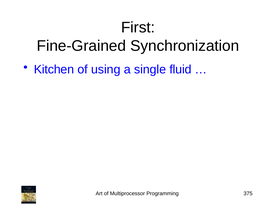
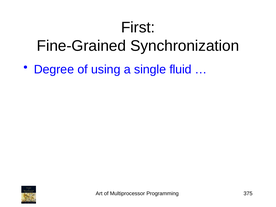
Kitchen: Kitchen -> Degree (54, 69)
